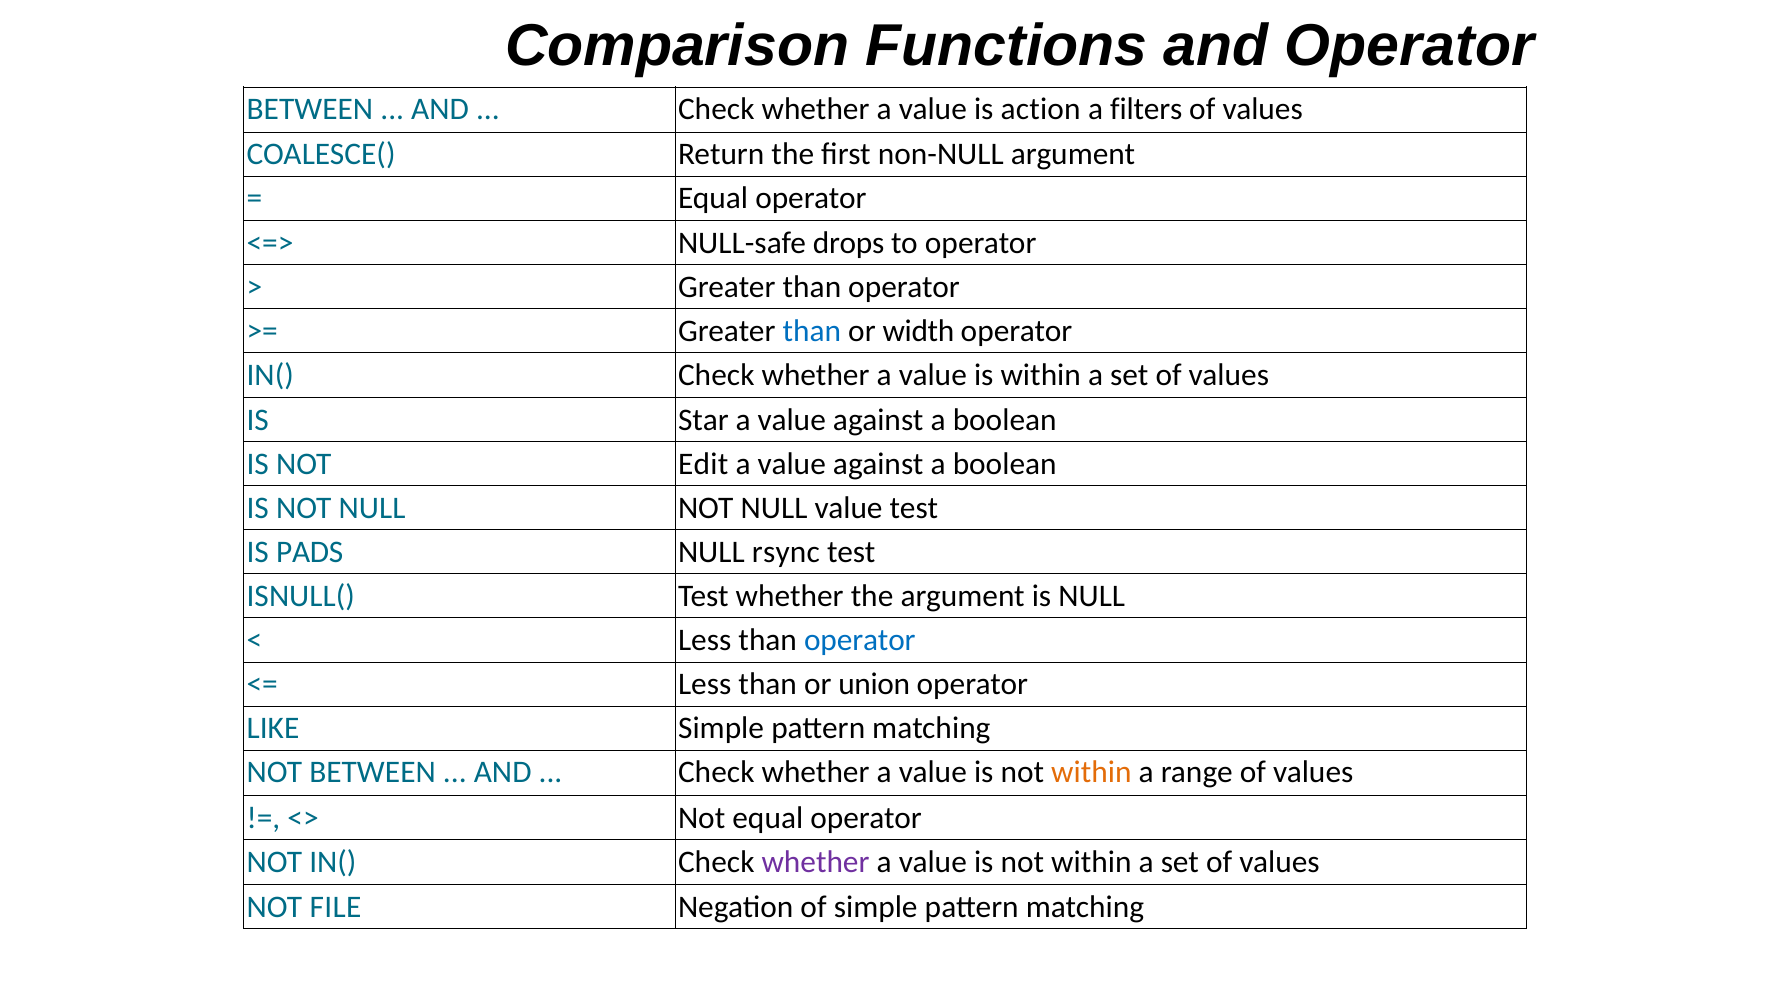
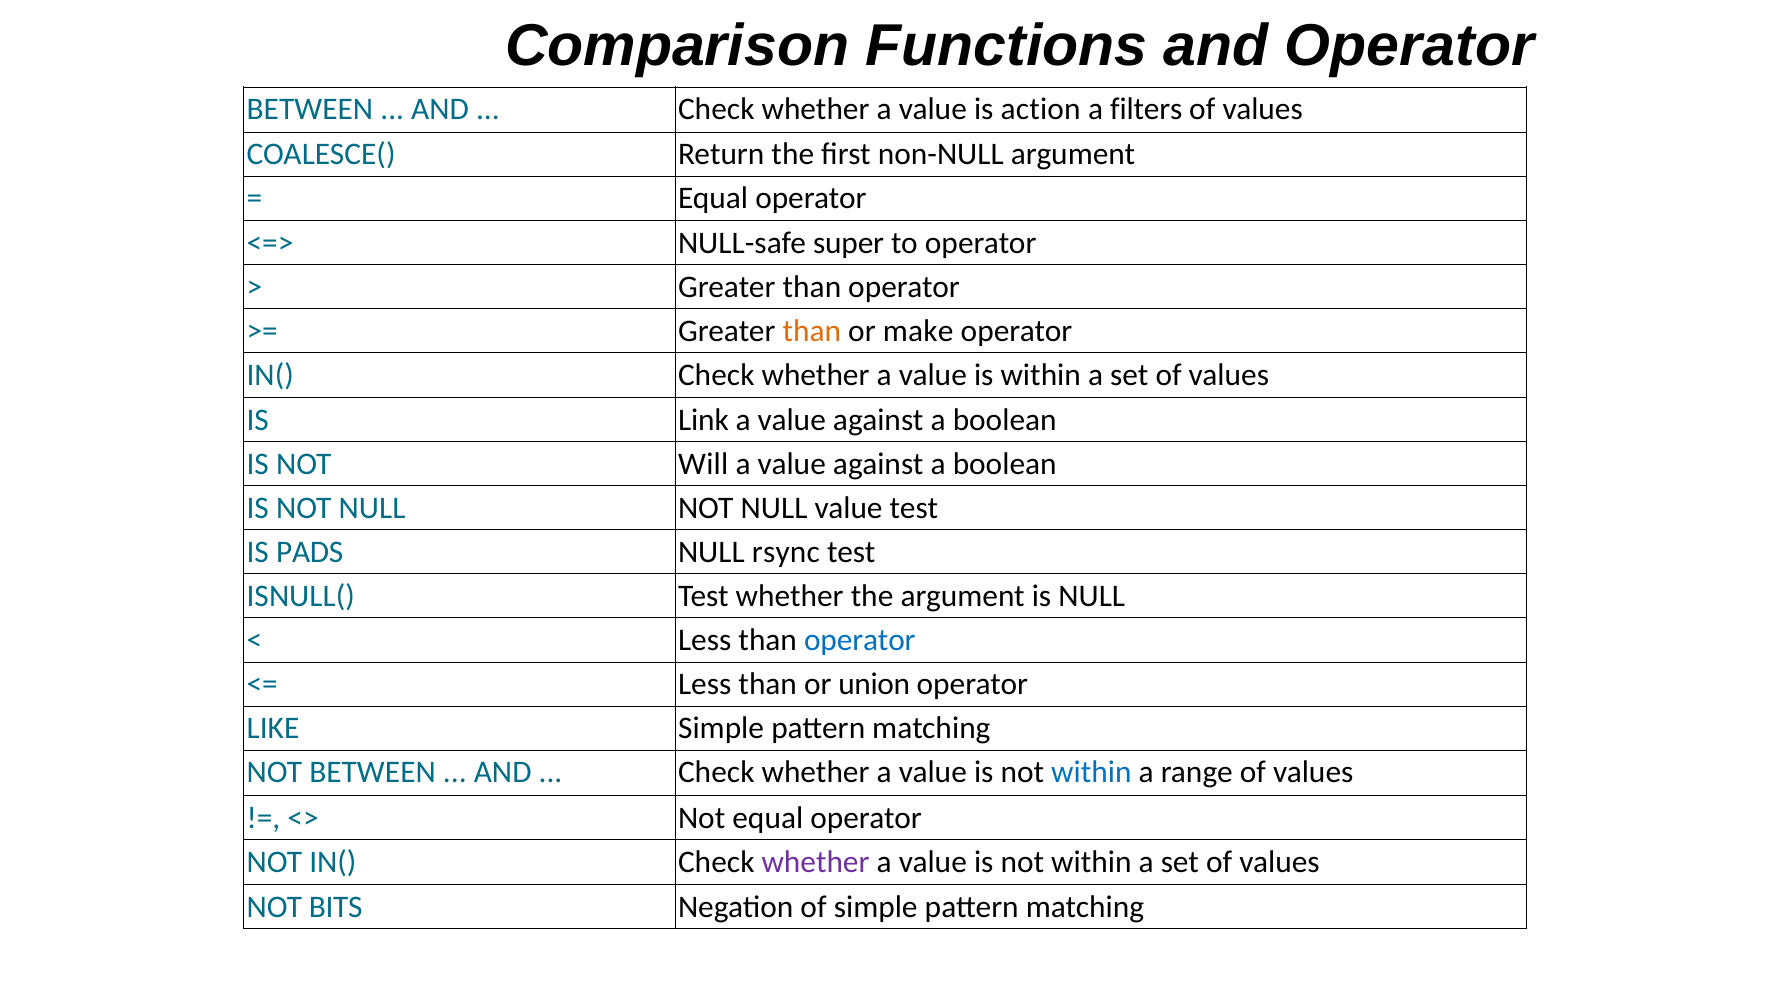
drops: drops -> super (849, 243)
than colour: blue -> orange (812, 331)
width: width -> make (918, 331)
Star: Star -> Link (703, 420)
Edit: Edit -> Will (703, 464)
within colour: orange -> blue (1091, 772)
FILE: FILE -> BITS (336, 907)
